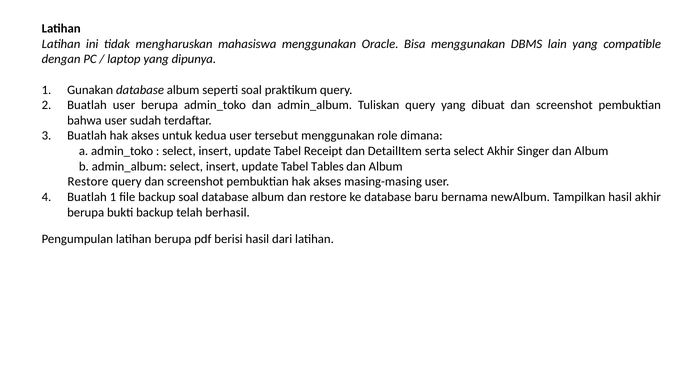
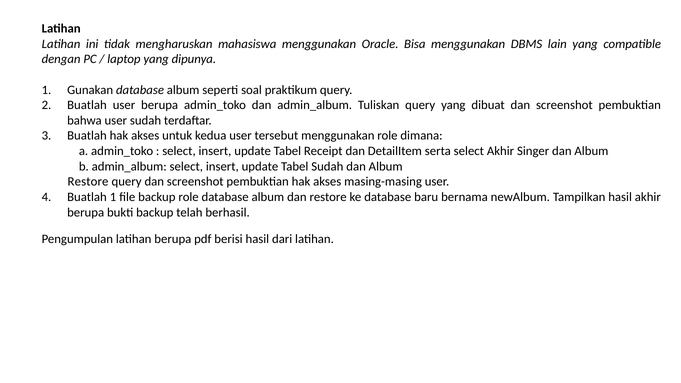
Tabel Tables: Tables -> Sudah (327, 166)
backup soal: soal -> role (189, 197)
